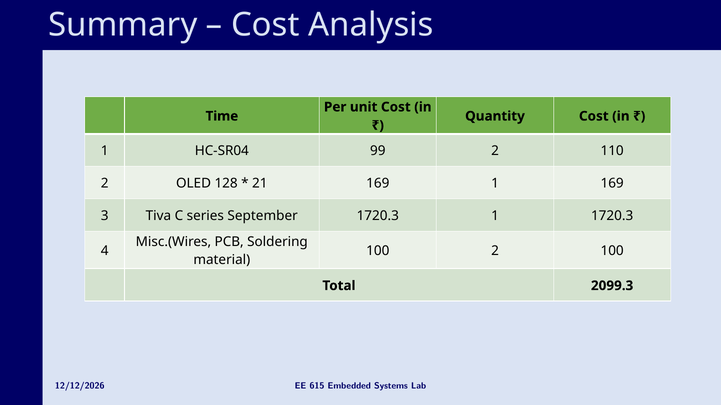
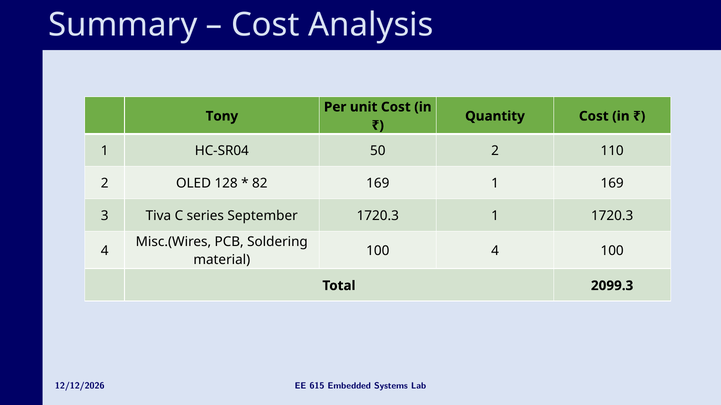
Time: Time -> Tony (222, 116)
99: 99 -> 50 (378, 151)
21: 21 -> 82 (260, 184)
100 2: 2 -> 4 (495, 251)
